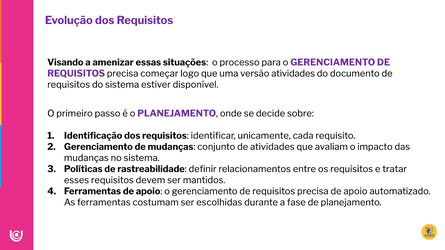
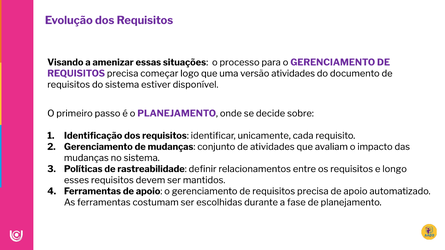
tratar: tratar -> longo (395, 169)
